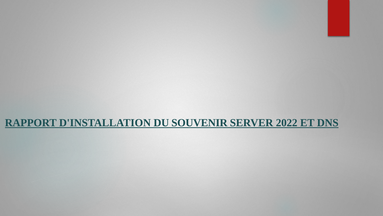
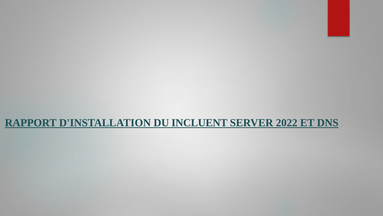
SOUVENIR: SOUVENIR -> INCLUENT (199, 123)
